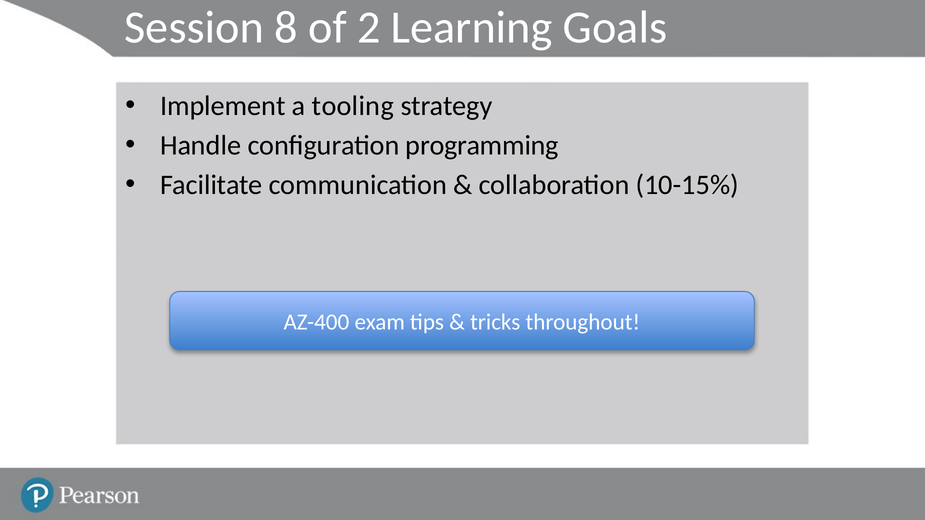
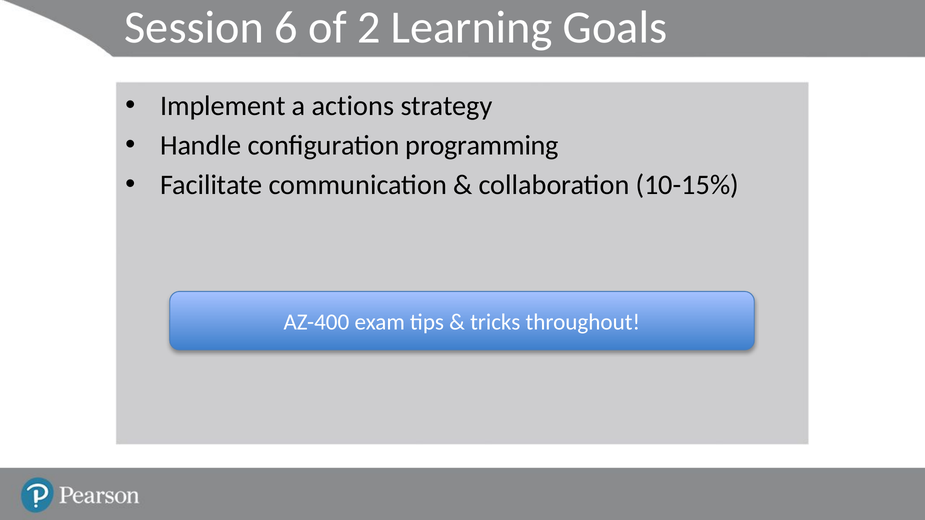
8: 8 -> 6 (286, 28)
tooling: tooling -> actions (353, 106)
